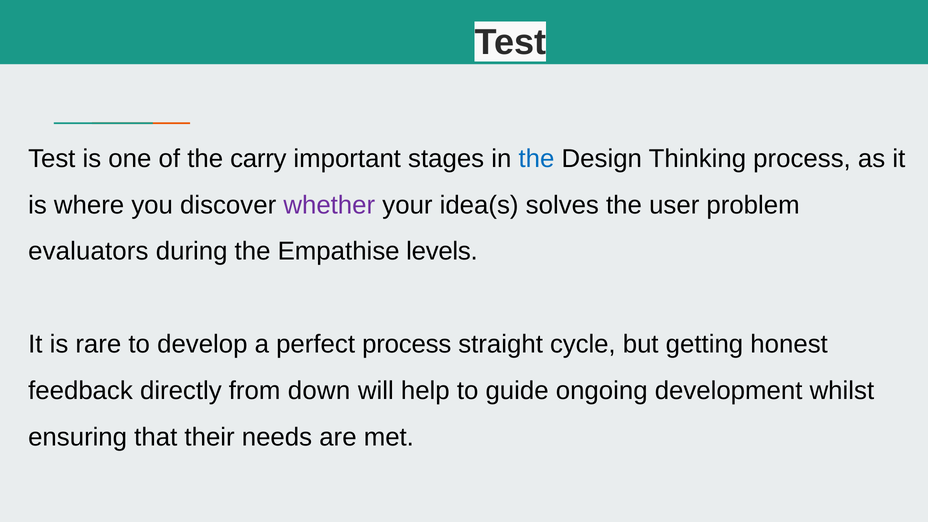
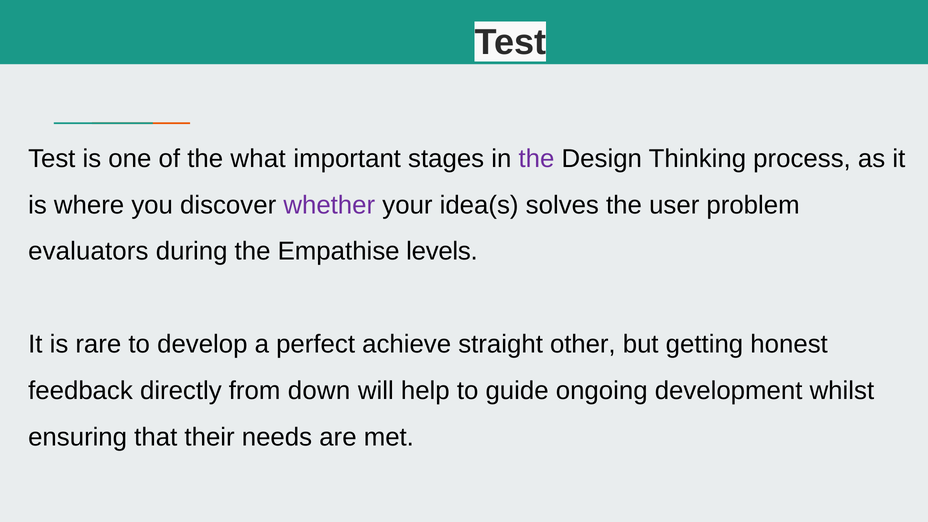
carry: carry -> what (258, 159)
the colour: blue -> purple (536, 159)
perfect process: process -> achieve (407, 344)
cycle: cycle -> other (583, 344)
